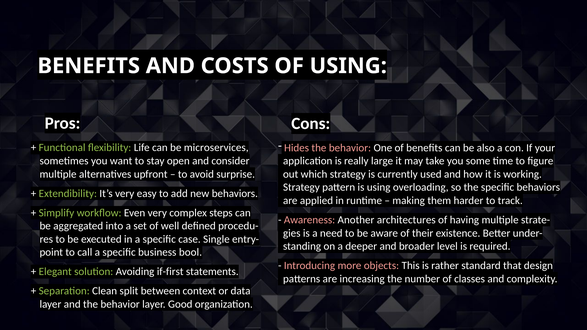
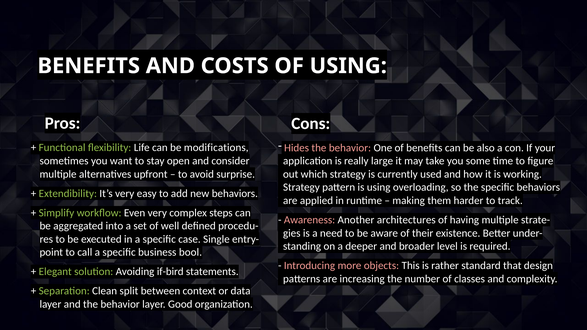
microservices: microservices -> modifications (216, 148)
if-first: if-first -> if-bird (170, 272)
